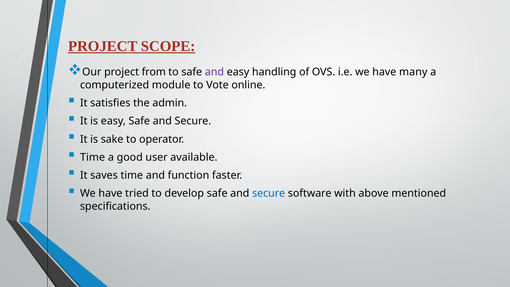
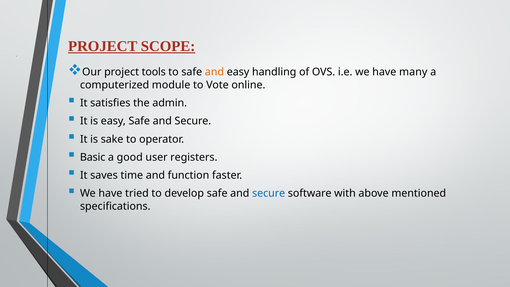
from: from -> tools (154, 72)
and colour: purple -> orange (214, 72)
Time: Time -> Basic (93, 157)
available: available -> registers (194, 157)
